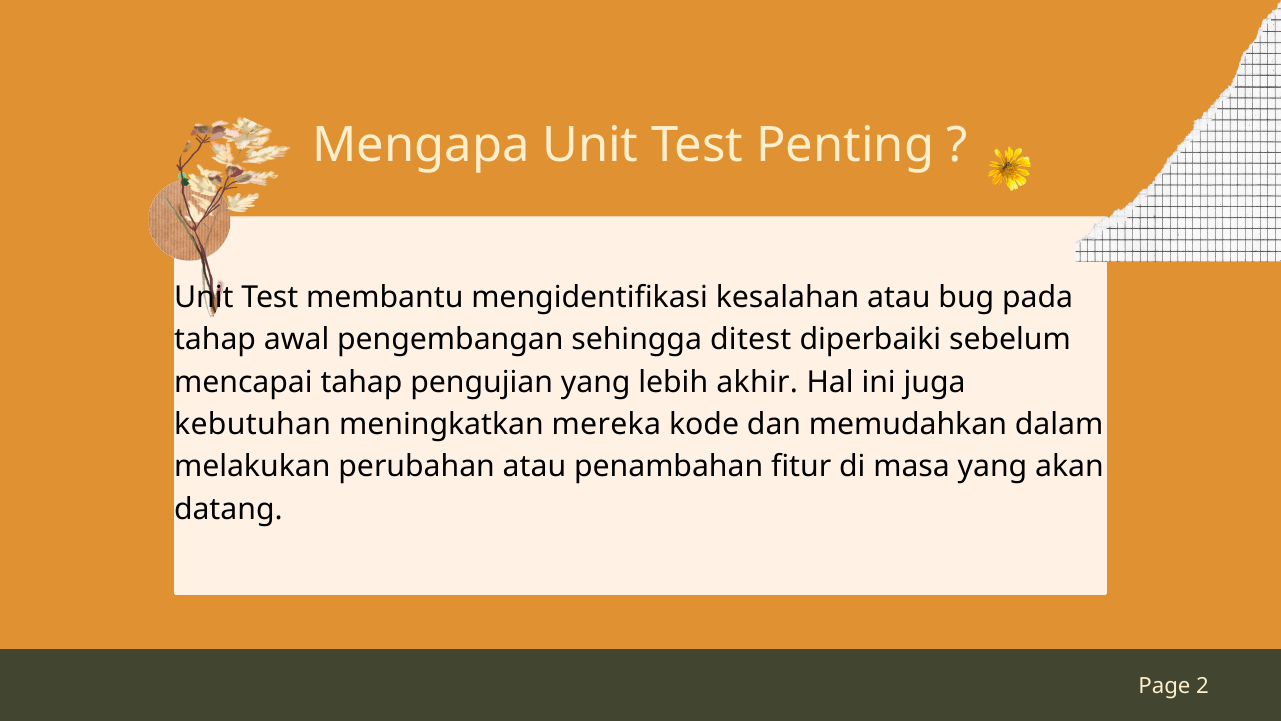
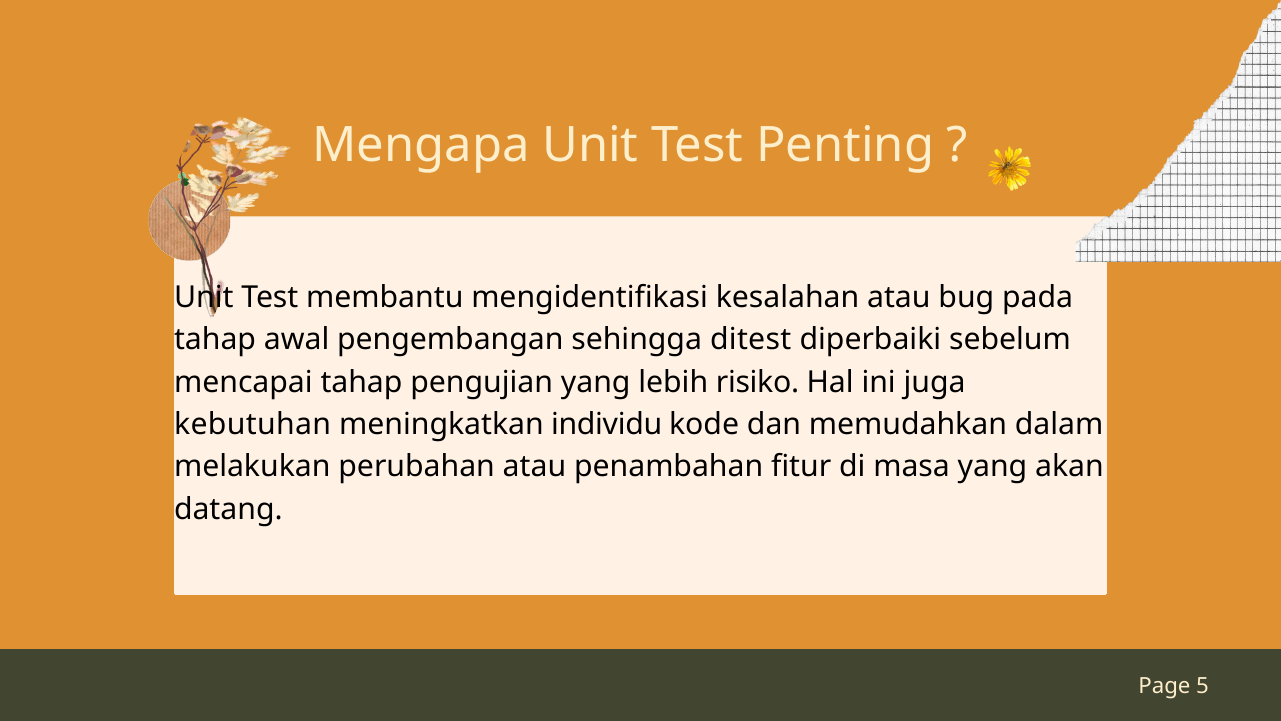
akhir: akhir -> risiko (758, 382)
mereka: mereka -> individu (607, 424)
2: 2 -> 5 (1203, 685)
